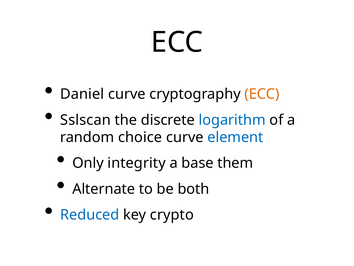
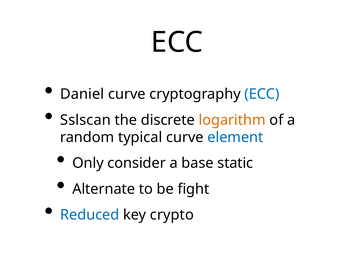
ECC colour: orange -> blue (262, 94)
logarithm colour: blue -> orange (232, 120)
choice: choice -> typical (140, 137)
integrity: integrity -> consider (137, 163)
them: them -> static (235, 163)
both: both -> fight (193, 189)
